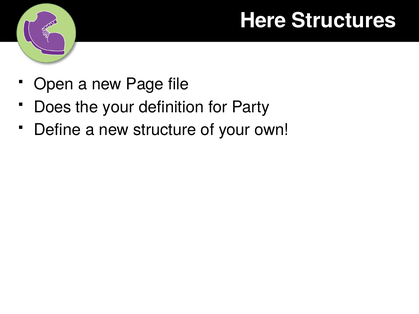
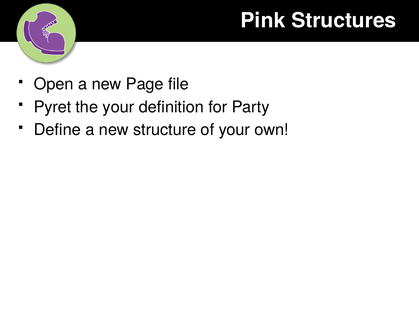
Here: Here -> Pink (263, 21)
Does: Does -> Pyret (53, 107)
